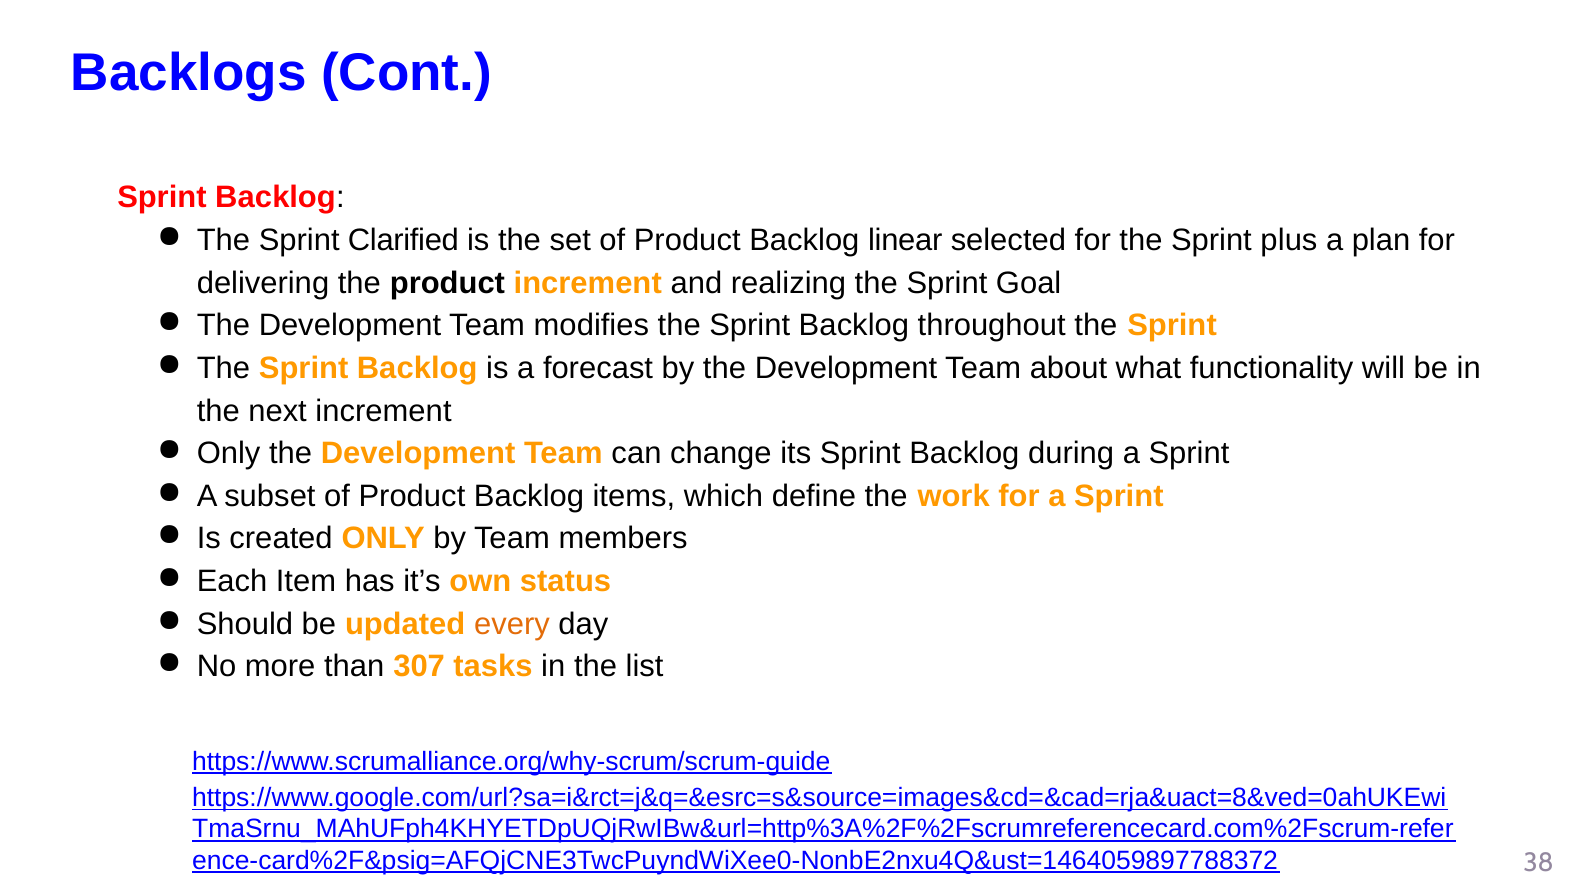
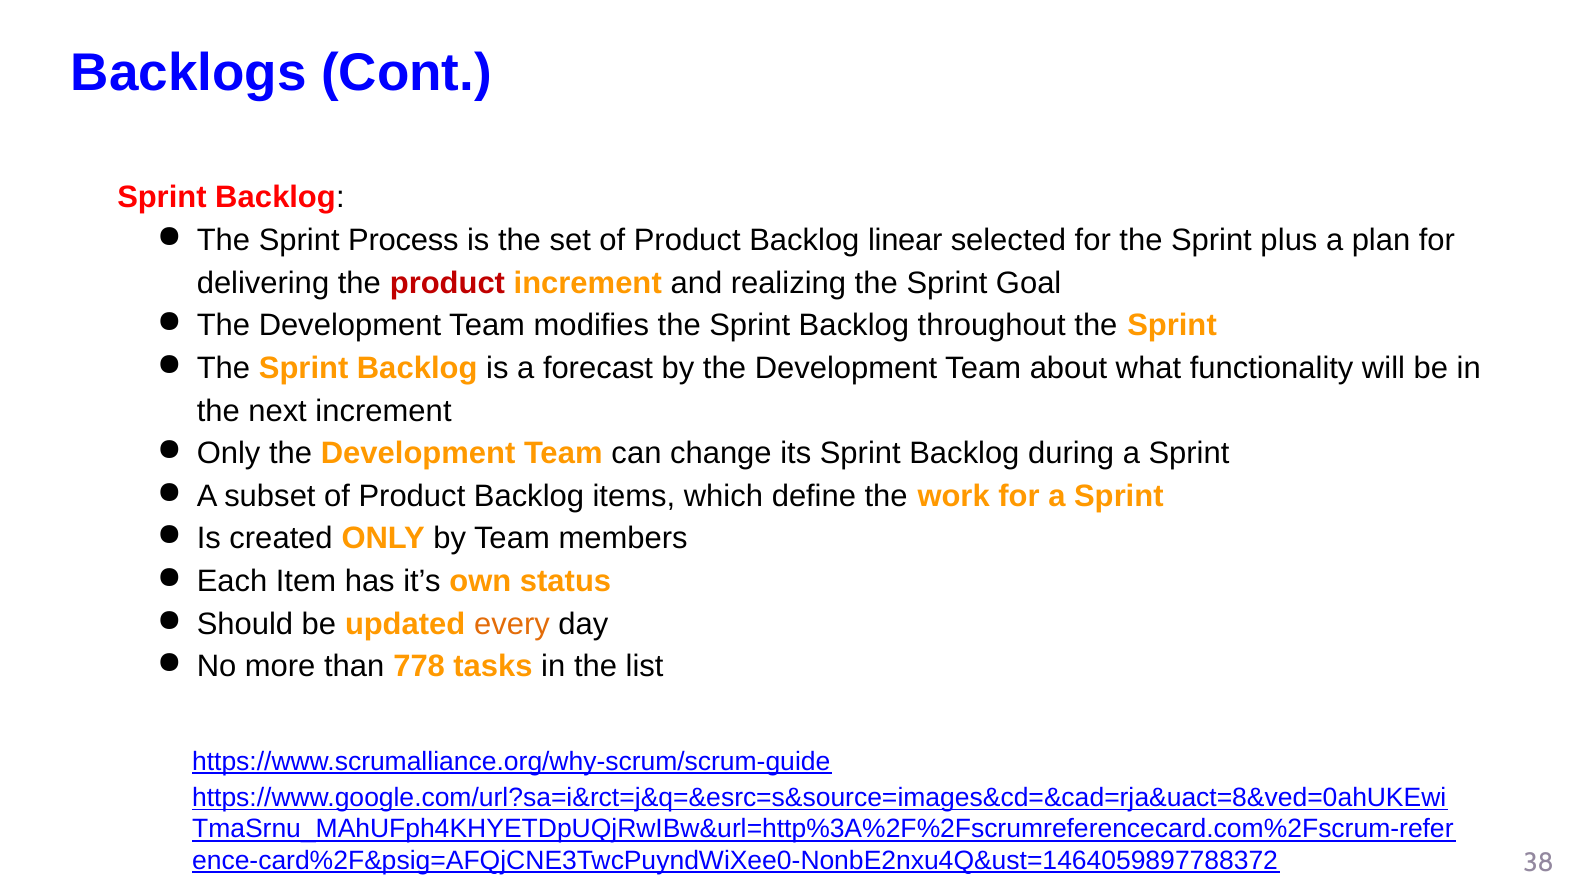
Clarified: Clarified -> Process (403, 240)
product colour: black -> red (447, 283)
307: 307 -> 778 (419, 667)
